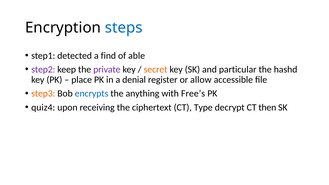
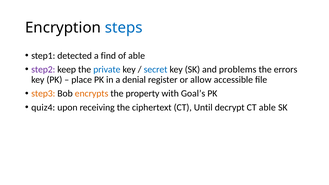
private colour: purple -> blue (107, 69)
secret colour: orange -> blue (156, 69)
particular: particular -> problems (238, 69)
hashd: hashd -> errors (286, 69)
encrypts colour: blue -> orange (92, 94)
anything: anything -> property (143, 94)
Free’s: Free’s -> Goal’s (193, 94)
Type: Type -> Until (203, 107)
CT then: then -> able (267, 107)
